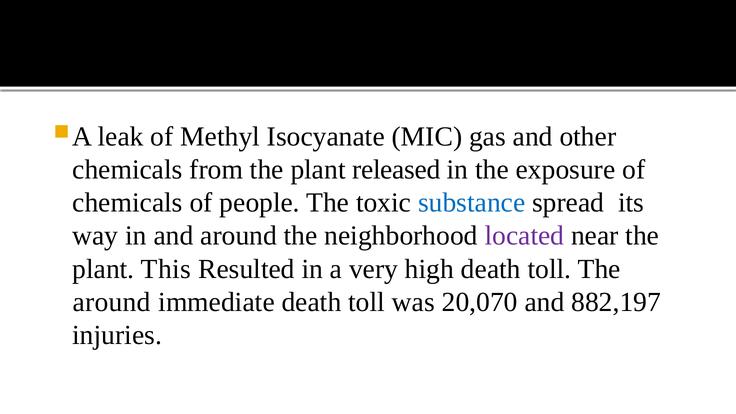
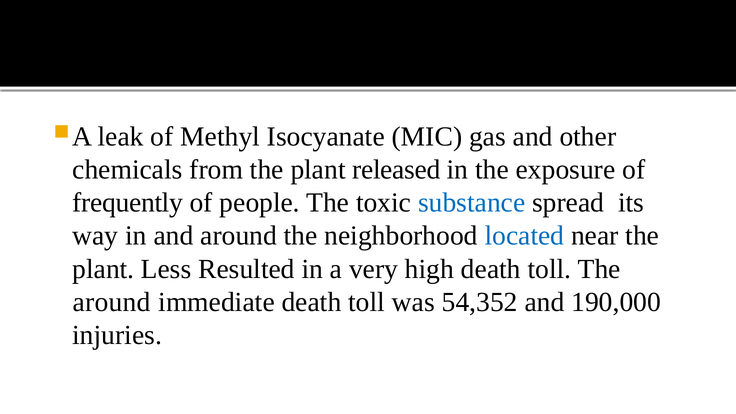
chemicals: chemicals -> frequently (128, 203)
located colour: purple -> blue (524, 236)
This: This -> Less (166, 269)
20,070: 20,070 -> 54,352 (480, 302)
882,197: 882,197 -> 190,000 (616, 302)
